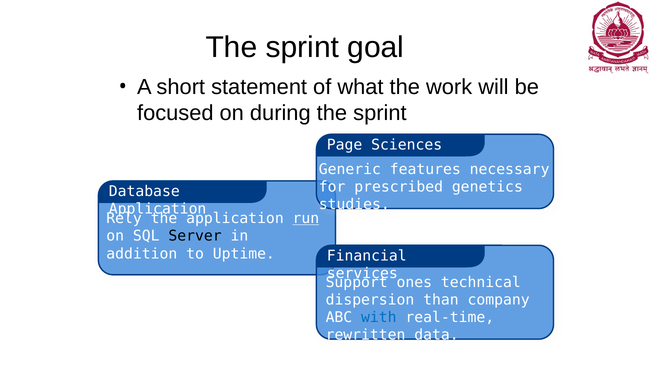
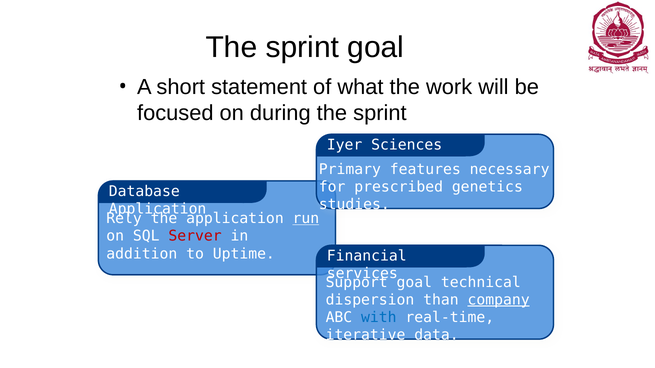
Page: Page -> Iyer (345, 145)
Generic: Generic -> Primary (350, 170)
Server colour: black -> red (195, 236)
ones: ones -> goal (414, 283)
company underline: none -> present (499, 300)
rewritten: rewritten -> iterative (366, 336)
